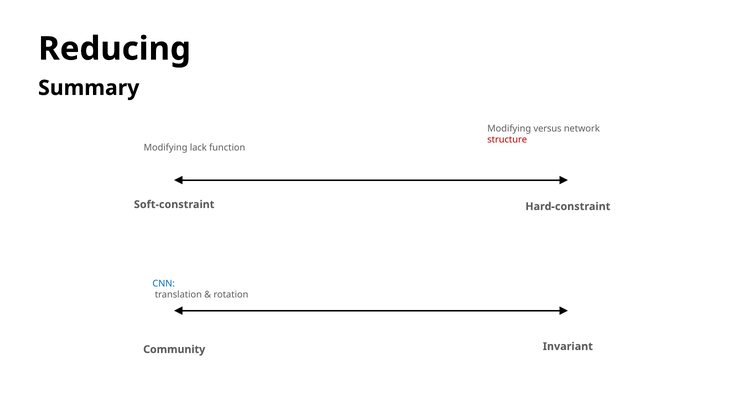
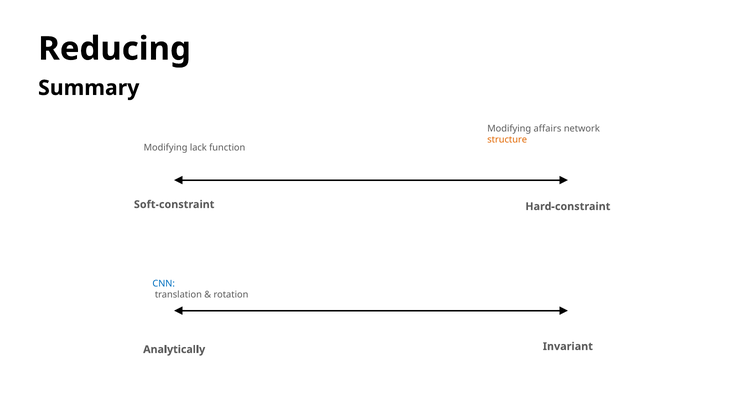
versus: versus -> affairs (547, 128)
structure colour: red -> orange (507, 140)
Community: Community -> Analytically (174, 349)
